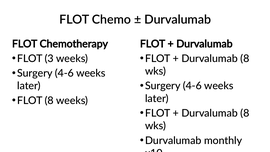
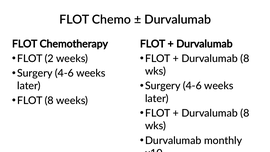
3: 3 -> 2 (49, 59)
